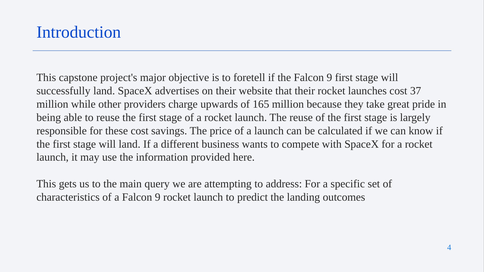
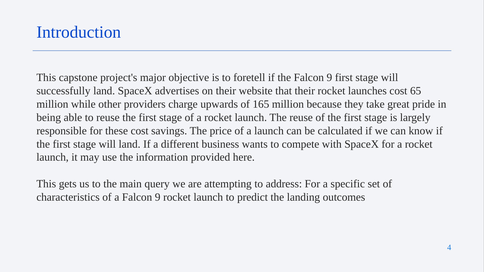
37: 37 -> 65 (416, 91)
